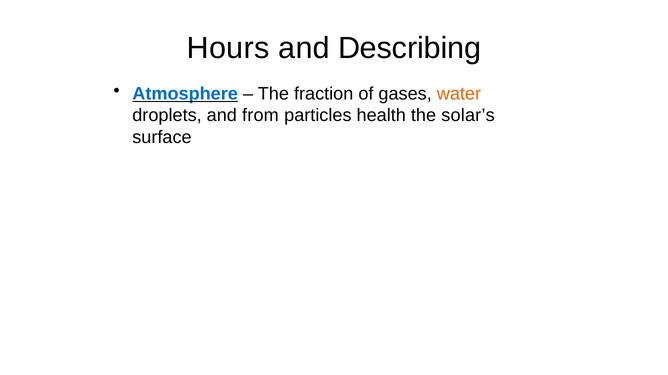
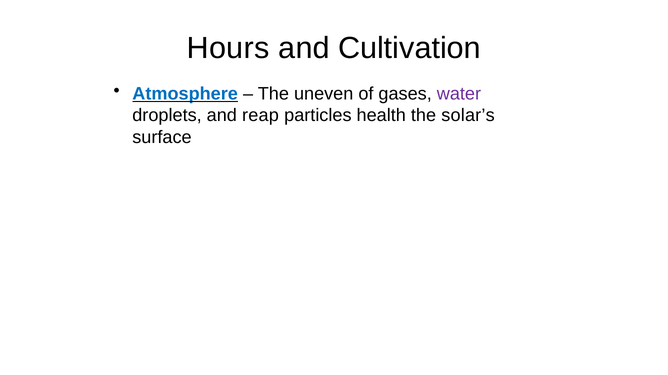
Describing: Describing -> Cultivation (409, 48)
fraction: fraction -> uneven (324, 94)
water colour: orange -> purple (459, 94)
from: from -> reap (260, 116)
